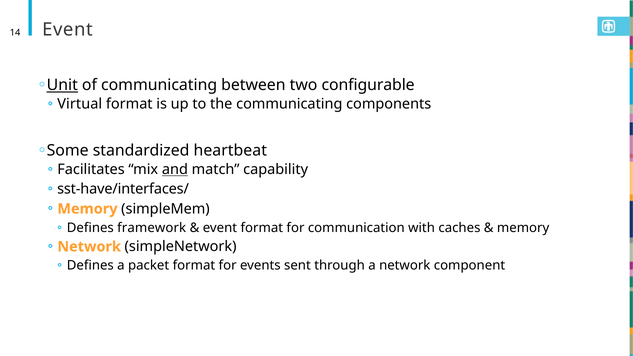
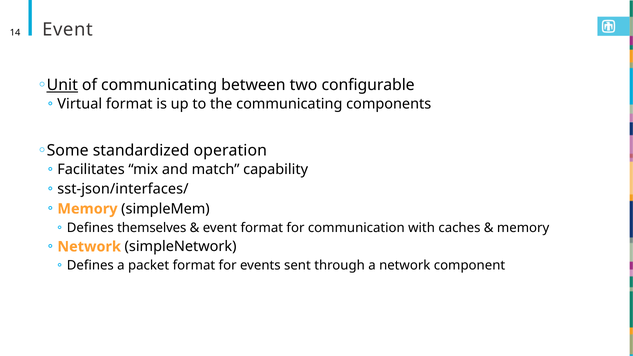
heartbeat: heartbeat -> operation (230, 151)
and underline: present -> none (175, 170)
sst-have/interfaces/: sst-have/interfaces/ -> sst-json/interfaces/ (123, 189)
framework: framework -> themselves (152, 228)
